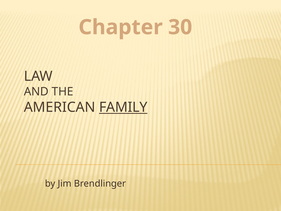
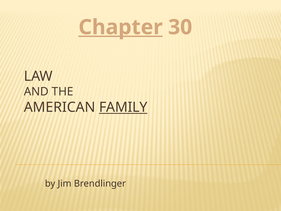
Chapter underline: none -> present (121, 27)
